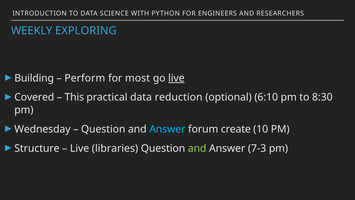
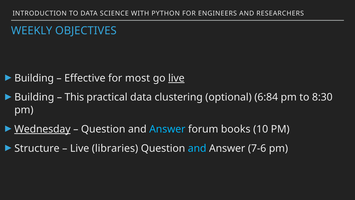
EXPLORING: EXPLORING -> OBJECTIVES (86, 31)
Perform: Perform -> Effective (85, 78)
Covered: Covered -> Building (34, 97)
reduction: reduction -> clustering (179, 97)
6:10: 6:10 -> 6:84 (266, 97)
Wednesday underline: none -> present (42, 129)
create: create -> books (236, 129)
and colour: light green -> light blue (197, 148)
7-3: 7-3 -> 7-6 (257, 148)
